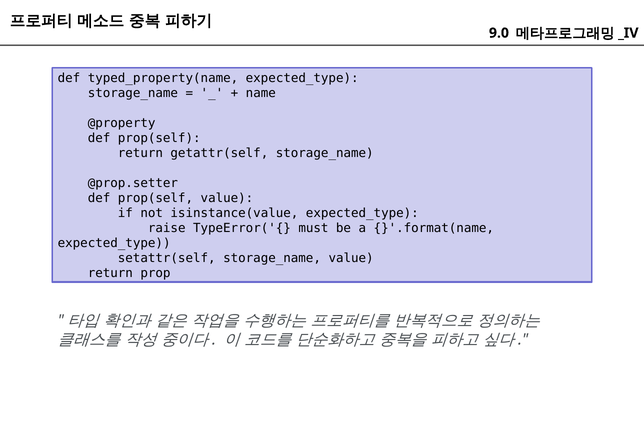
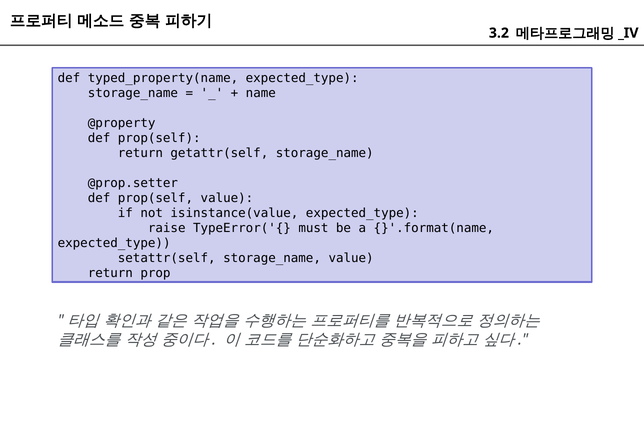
9.0: 9.0 -> 3.2 (499, 33)
